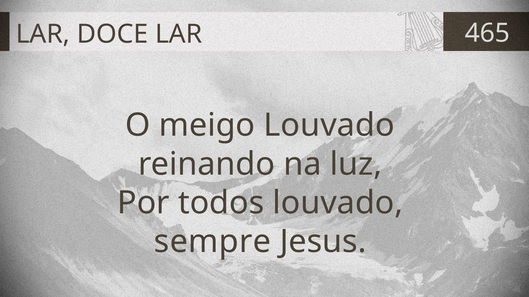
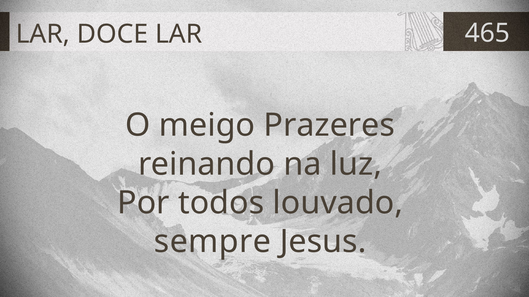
meigo Louvado: Louvado -> Prazeres (329, 126)
